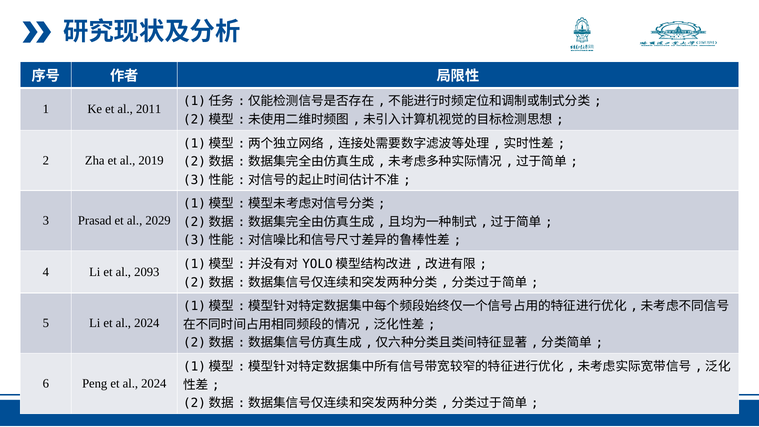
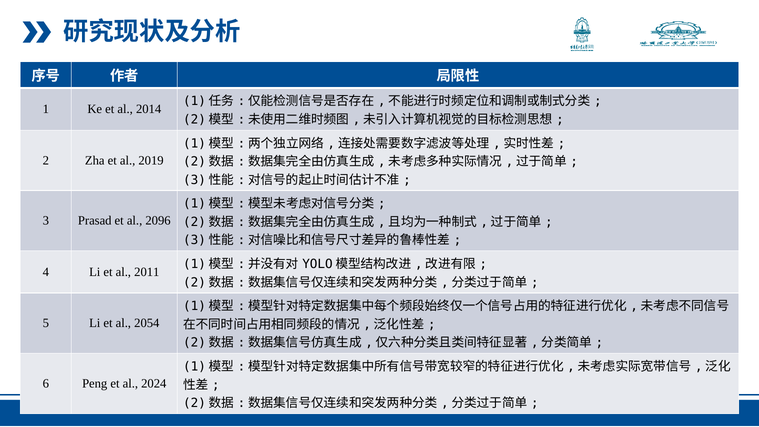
2011: 2011 -> 2014 (149, 109)
2029: 2029 -> 2096 (158, 221)
2093: 2093 -> 2011 (147, 272)
Li et al 2024: 2024 -> 2054 (147, 323)
